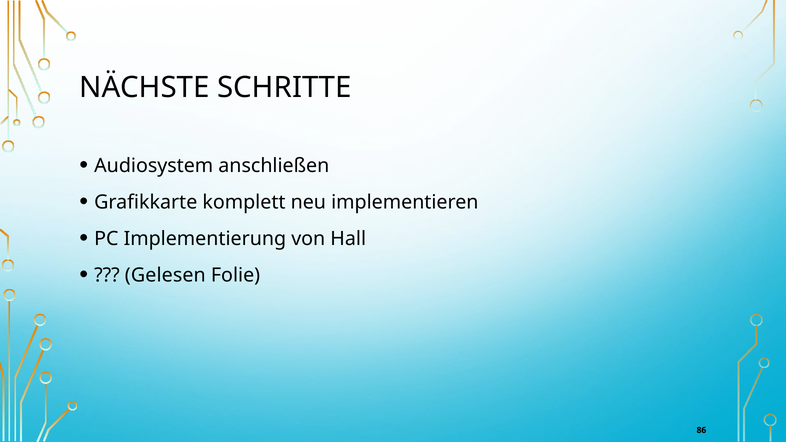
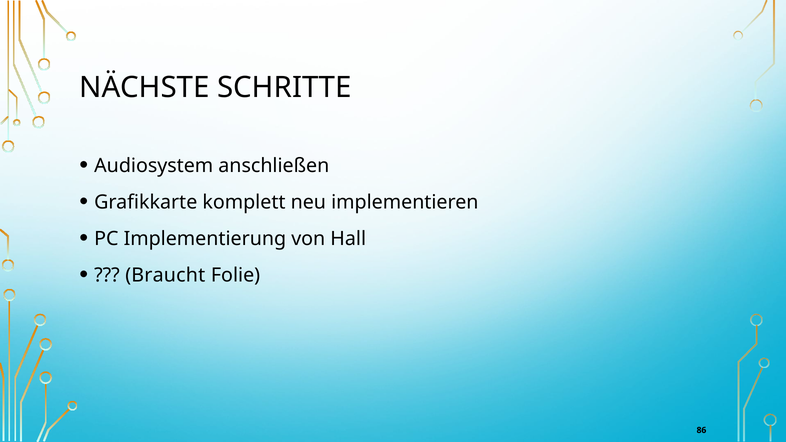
Gelesen: Gelesen -> Braucht (165, 275)
